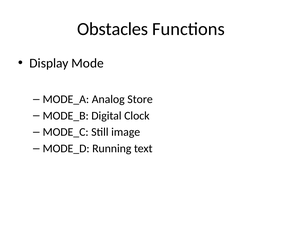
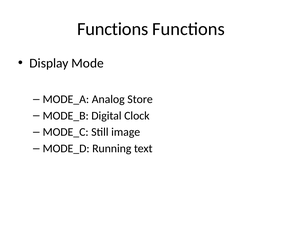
Obstacles: Obstacles -> Functions (113, 29)
